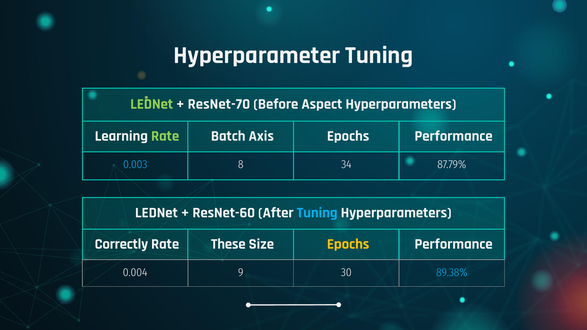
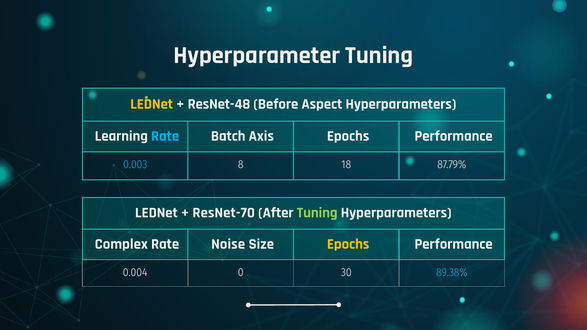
LEDNet colour: light green -> yellow (152, 104)
ResNet-70: ResNet-70 -> ResNet-48 (219, 104)
Rate colour: light green -> light blue (165, 136)
34: 34 -> 18 (346, 165)
ResNet-60: ResNet-60 -> ResNet-70 (224, 213)
Tuning colour: light blue -> light green (317, 213)
Correctly: Correctly -> Complex (121, 244)
These: These -> Noise (228, 244)
9: 9 -> 0 (241, 273)
